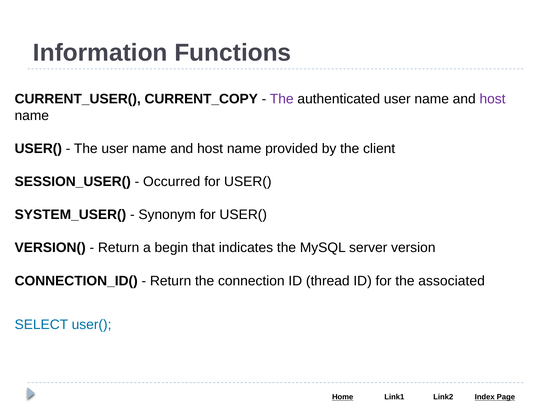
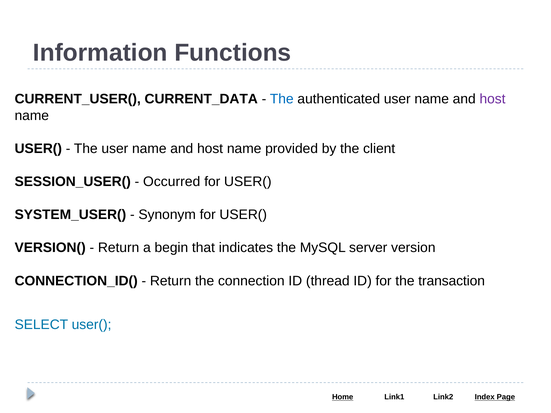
CURRENT_COPY: CURRENT_COPY -> CURRENT_DATA (201, 99)
The colour: purple -> blue (282, 99)
associated: associated -> transaction (452, 281)
